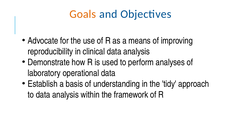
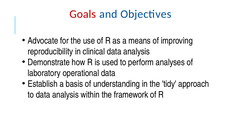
Goals colour: orange -> red (83, 14)
